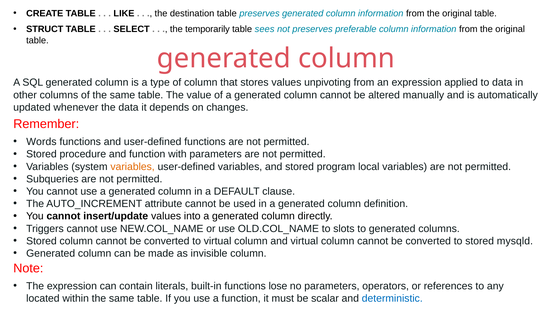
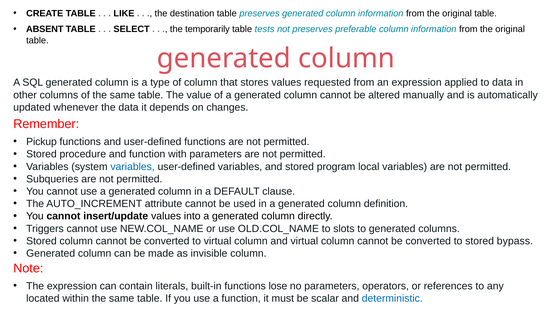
STRUCT: STRUCT -> ABSENT (45, 29)
sees: sees -> tests (265, 29)
unpivoting: unpivoting -> requested (327, 83)
Words: Words -> Pickup (42, 142)
variables colour: orange -> blue (133, 167)
mysqld: mysqld -> bypass (515, 241)
